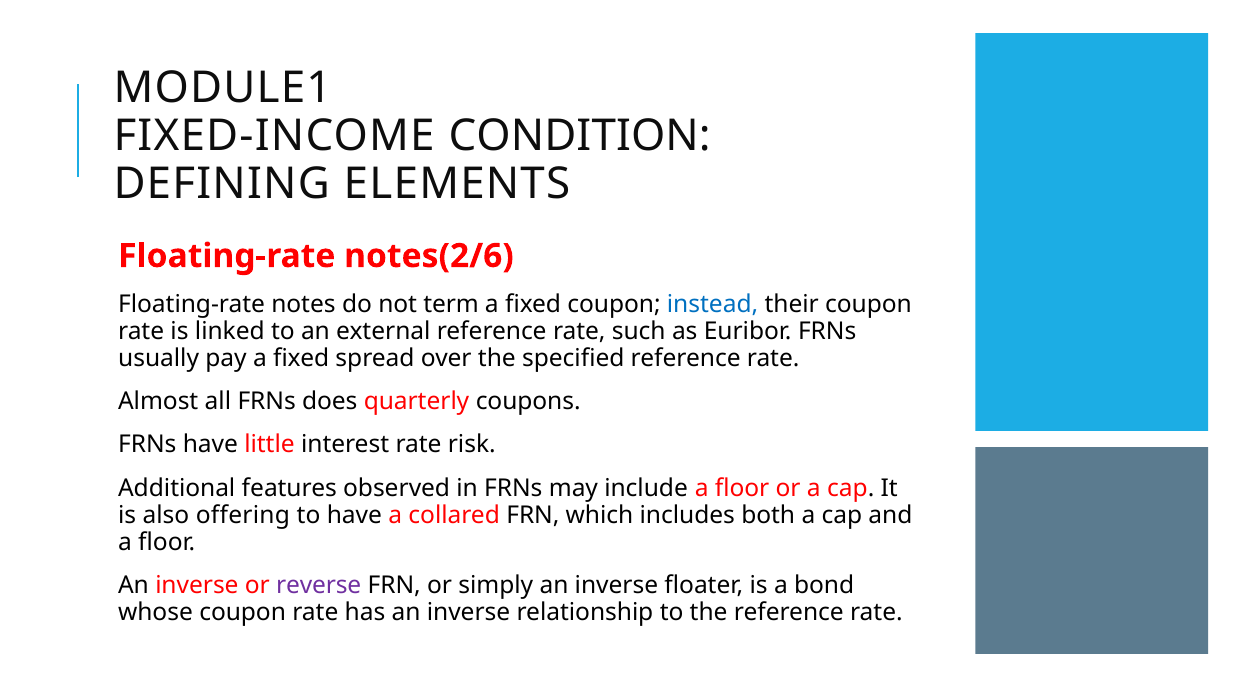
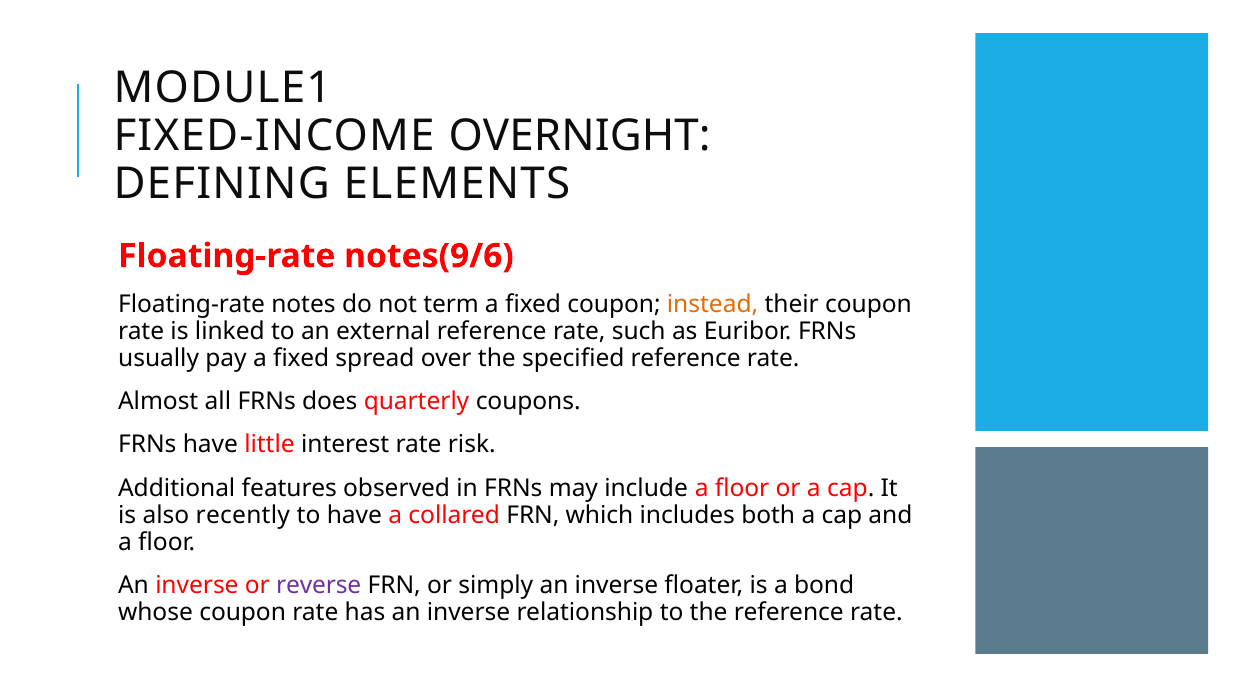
CONDITION: CONDITION -> OVERNIGHT (580, 136)
notes(2/6: notes(2/6 -> notes(9/6 (429, 256)
instead colour: blue -> orange (713, 304)
offering: offering -> recently (243, 515)
